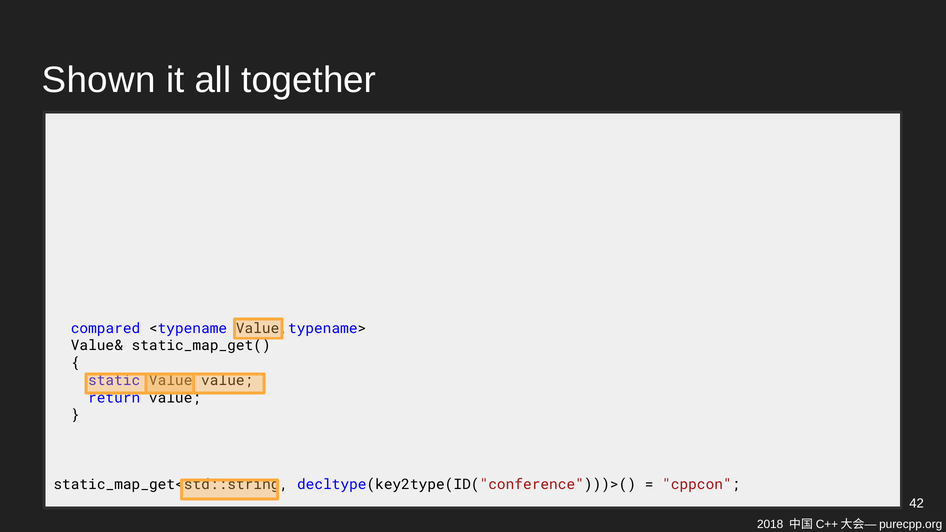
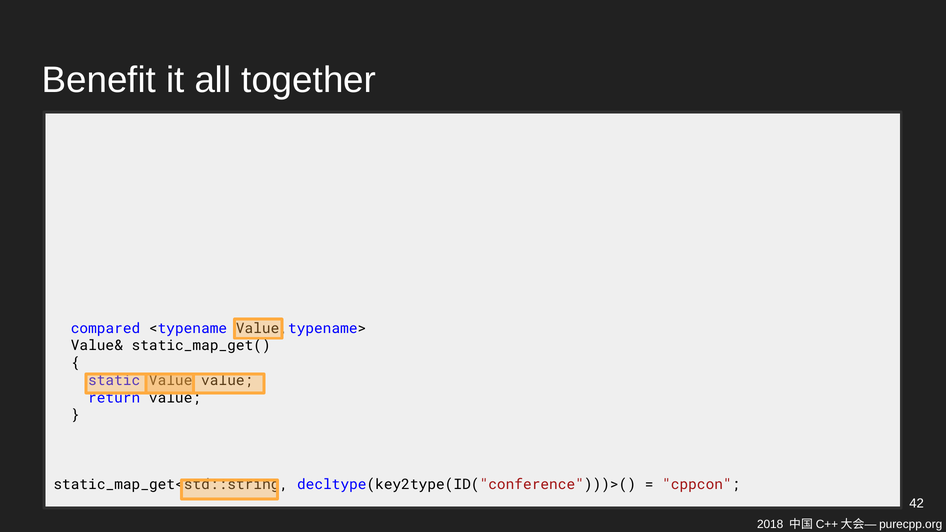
Shown: Shown -> Benefit (99, 80)
